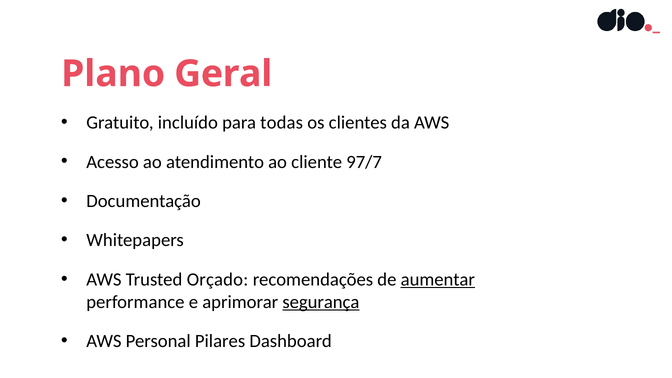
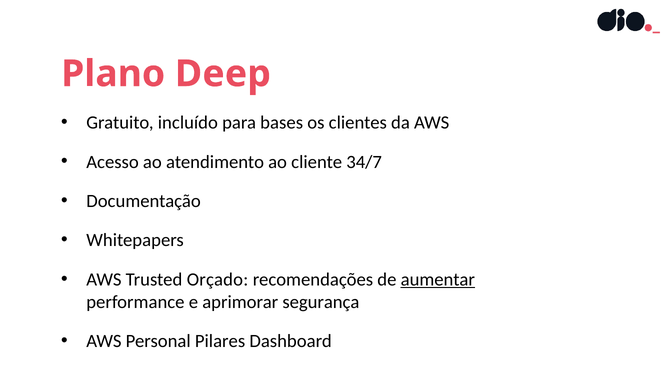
Geral: Geral -> Deep (223, 74)
todas: todas -> bases (282, 123)
97/7: 97/7 -> 34/7 (364, 162)
segurança underline: present -> none (321, 302)
